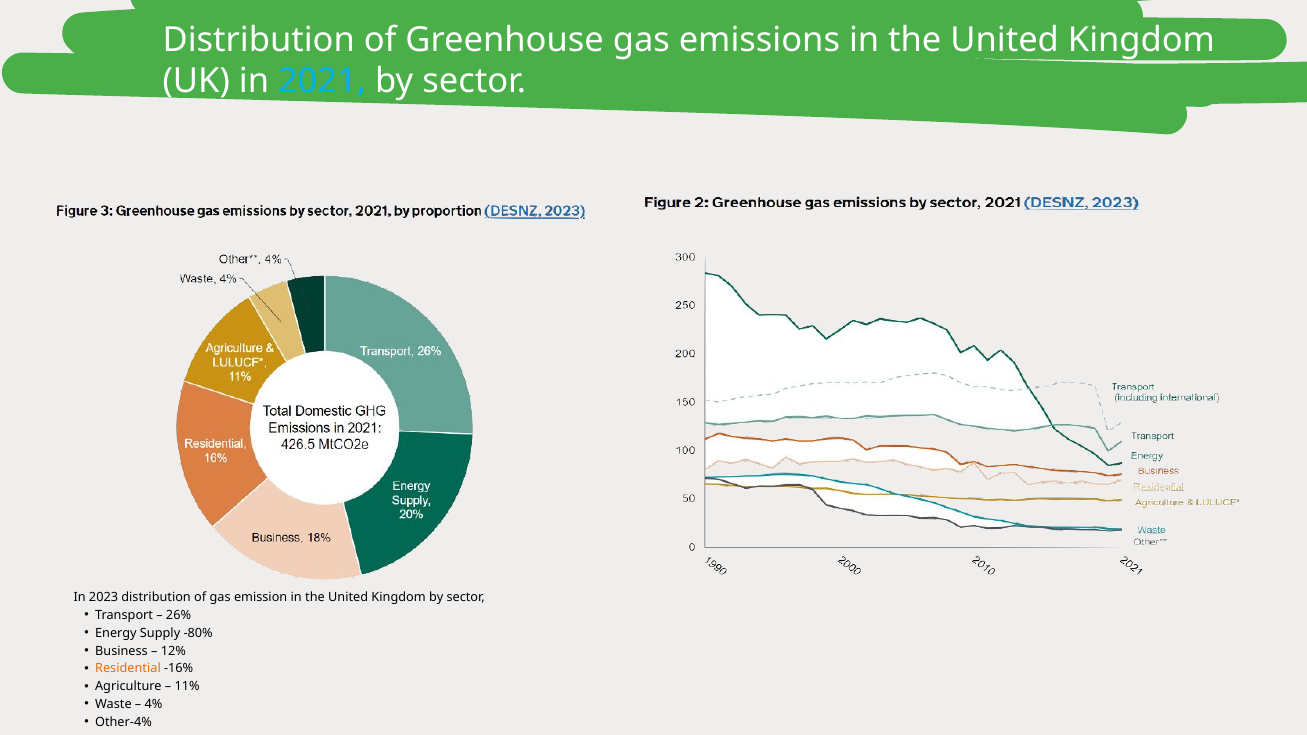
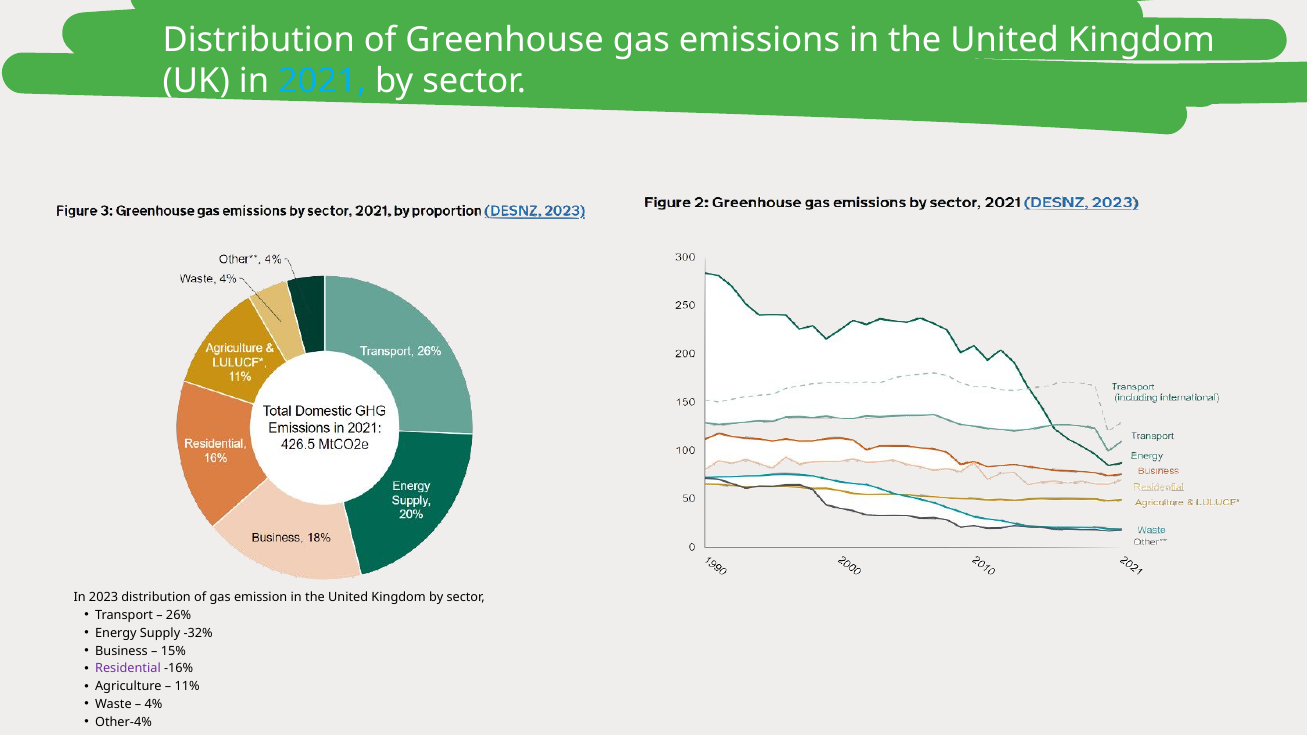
-80%: -80% -> -32% (198, 633)
12%: 12% -> 15% (173, 651)
Residential colour: orange -> purple (128, 669)
